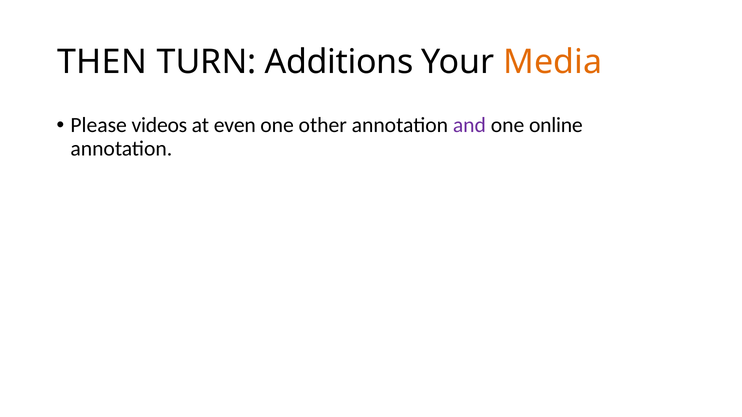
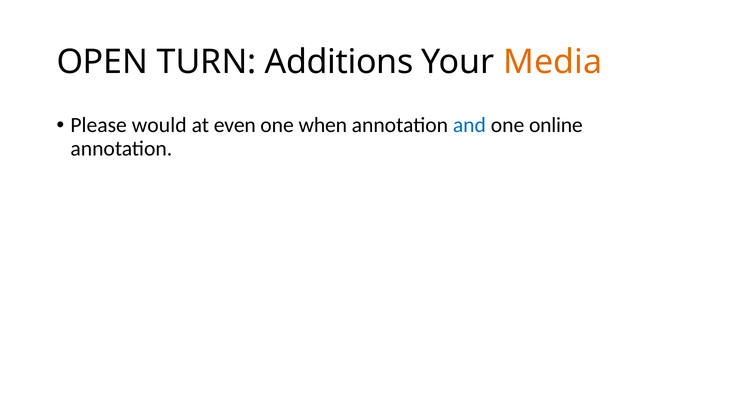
THEN: THEN -> OPEN (102, 62)
videos: videos -> would (159, 125)
other: other -> when (323, 125)
and colour: purple -> blue (469, 125)
